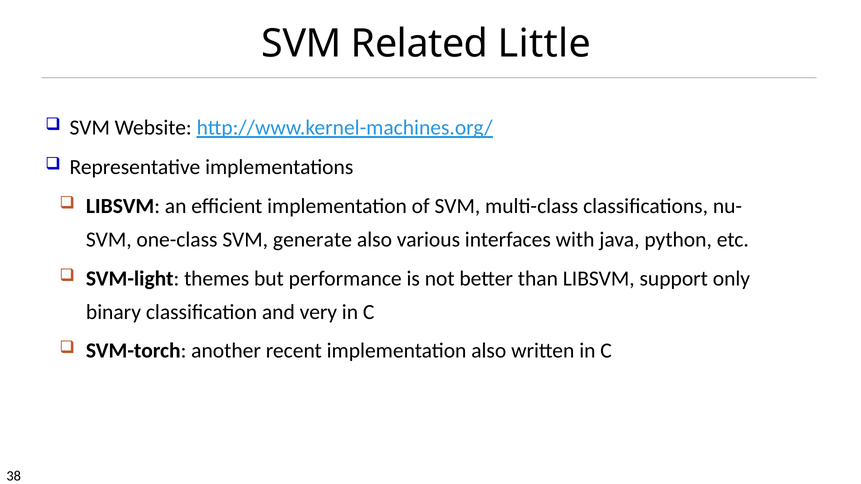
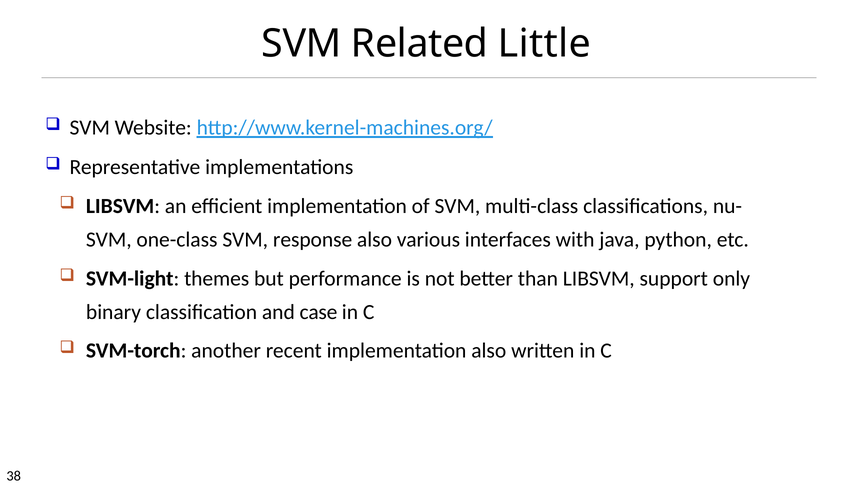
generate: generate -> response (313, 240)
very: very -> case (318, 312)
